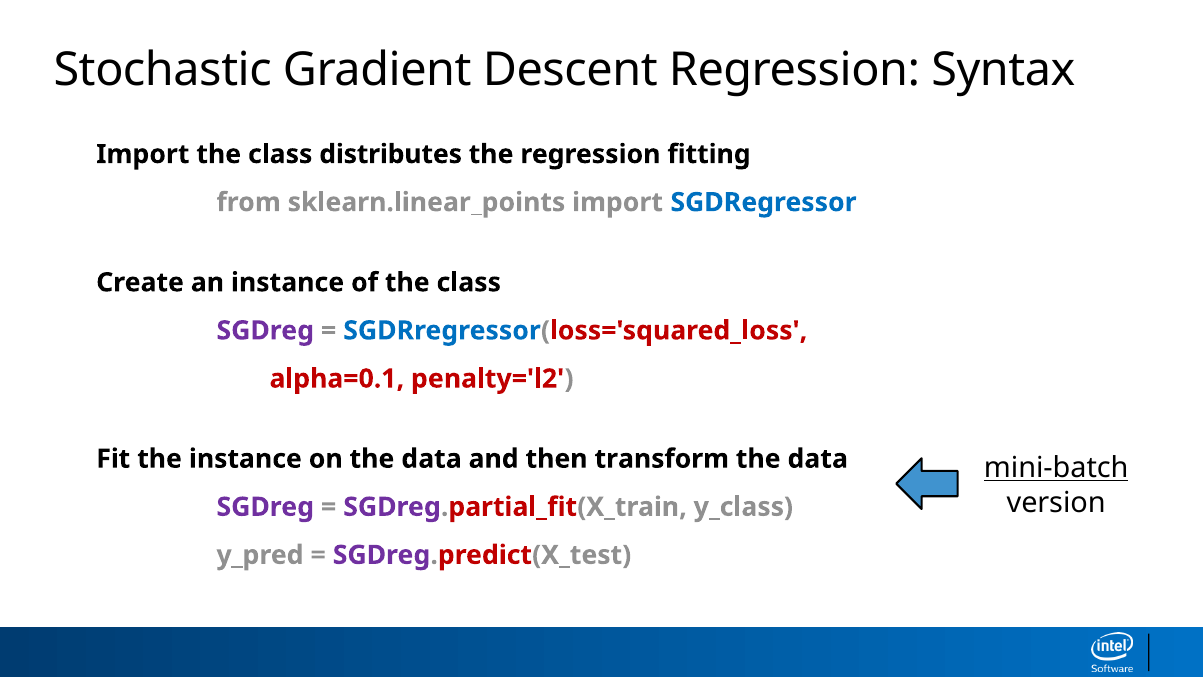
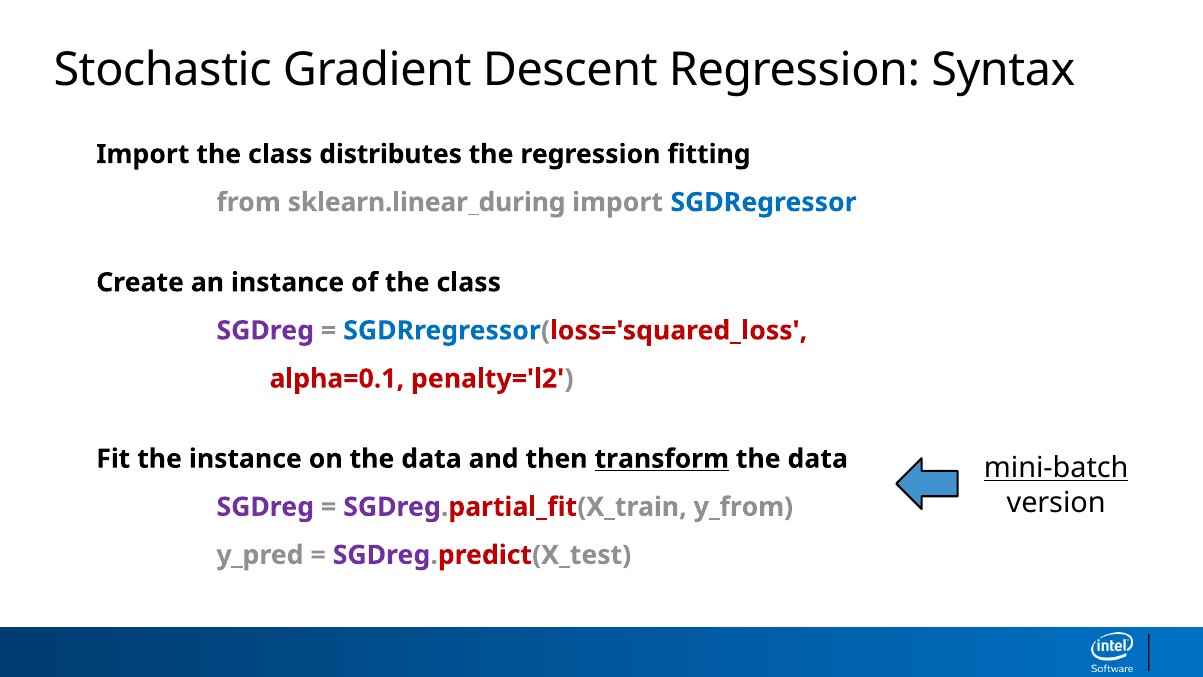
sklearn.linear_points: sklearn.linear_points -> sklearn.linear_during (427, 202)
transform underline: none -> present (662, 459)
y_class: y_class -> y_from (743, 507)
